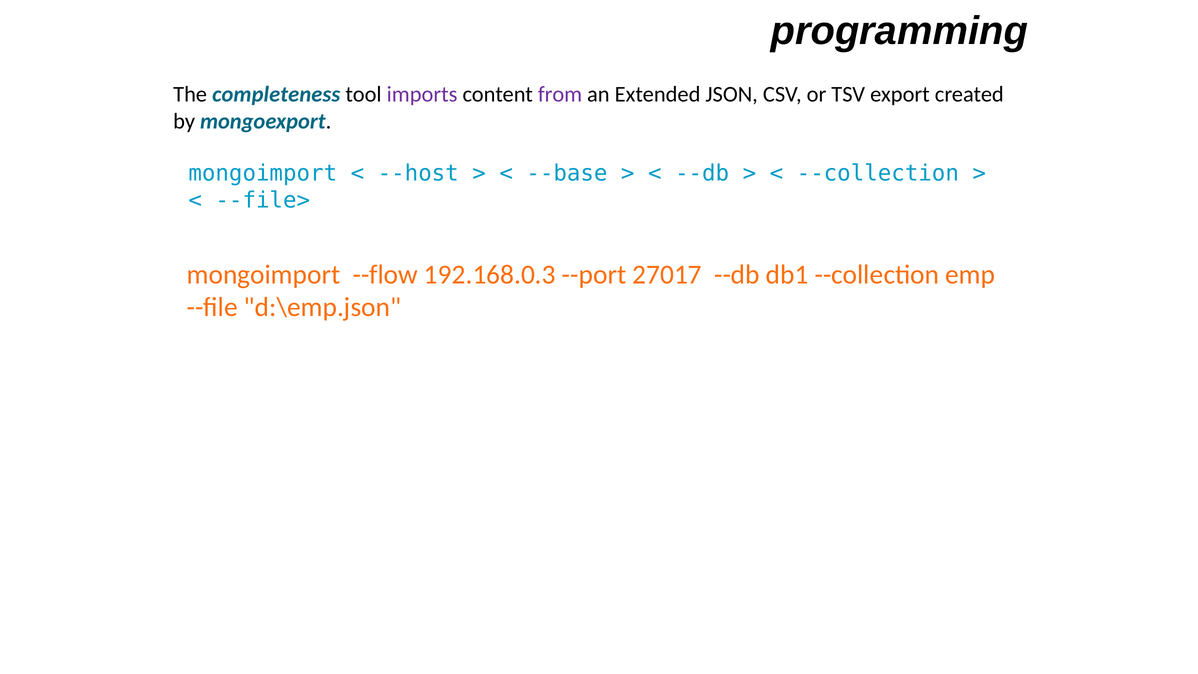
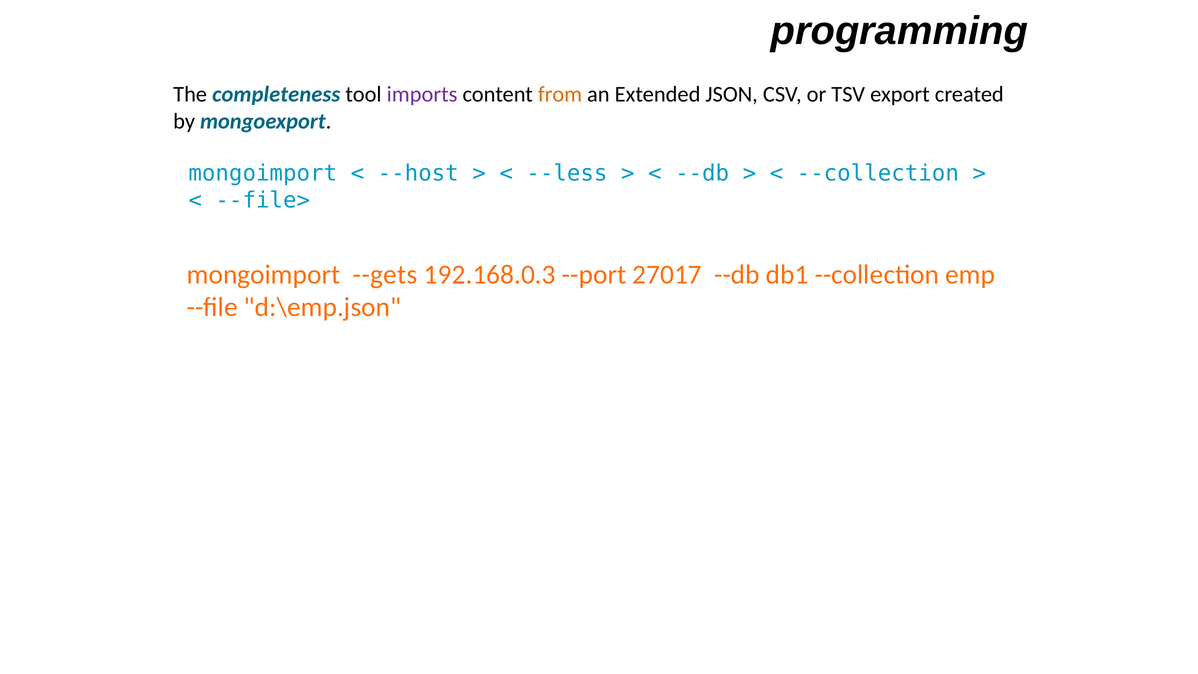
from colour: purple -> orange (560, 94)
--base: --base -> --less (567, 173)
--flow: --flow -> --gets (385, 274)
